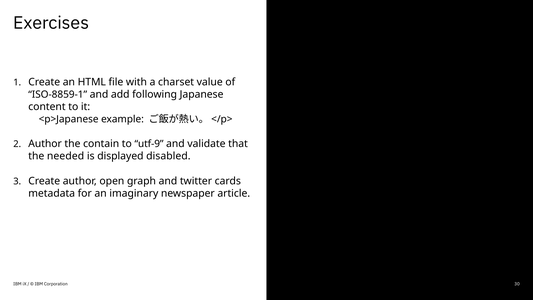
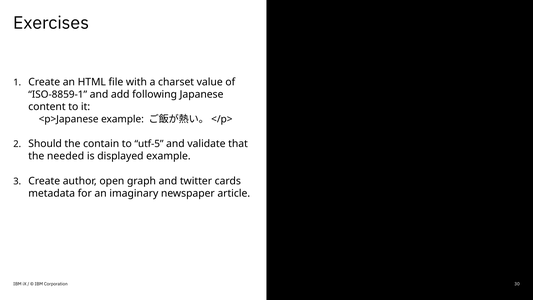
Author: Author -> Should (45, 144)
utf-9: utf-9 -> utf-5 (149, 144)
displayed disabled: disabled -> example (168, 156)
